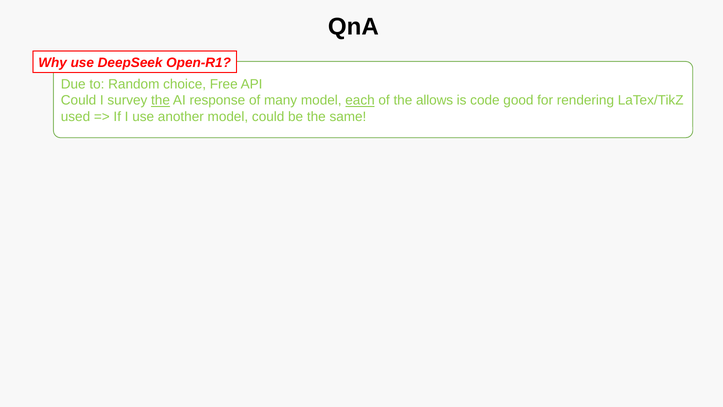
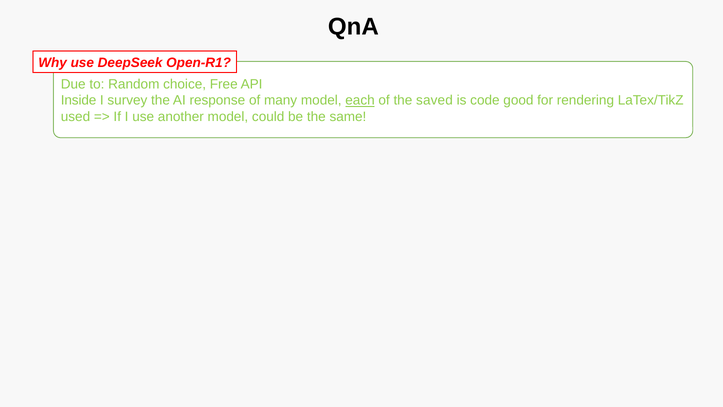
Could: Could -> Inside (79, 100)
the underline: present -> none (161, 100)
allows: allows -> saved (434, 100)
